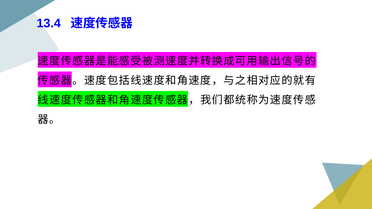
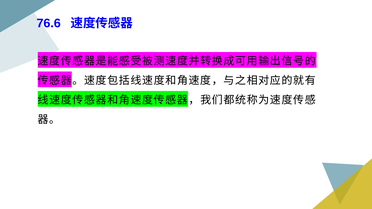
13.4: 13.4 -> 76.6 (49, 23)
